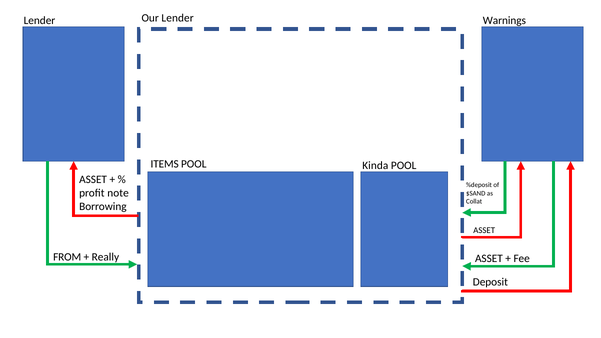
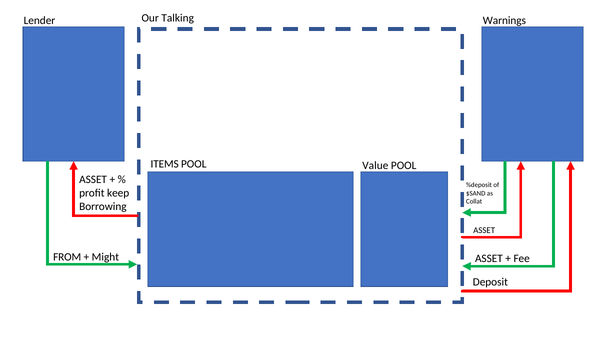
Our Lender: Lender -> Talking (178, 18)
Kinda: Kinda -> Value (375, 165)
note: note -> keep (118, 193)
Really: Really -> Might (105, 257)
